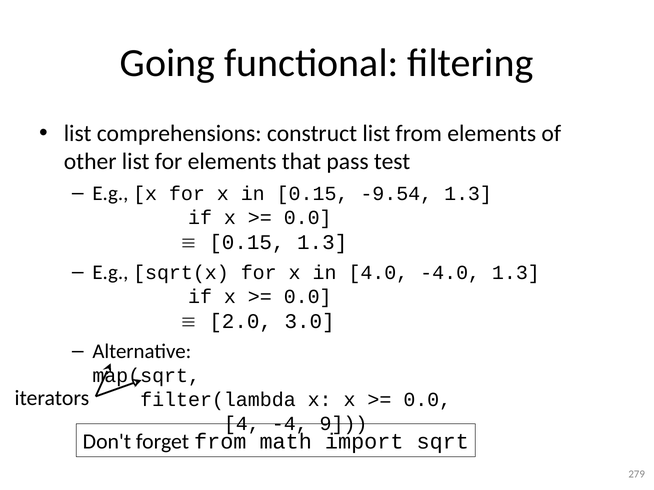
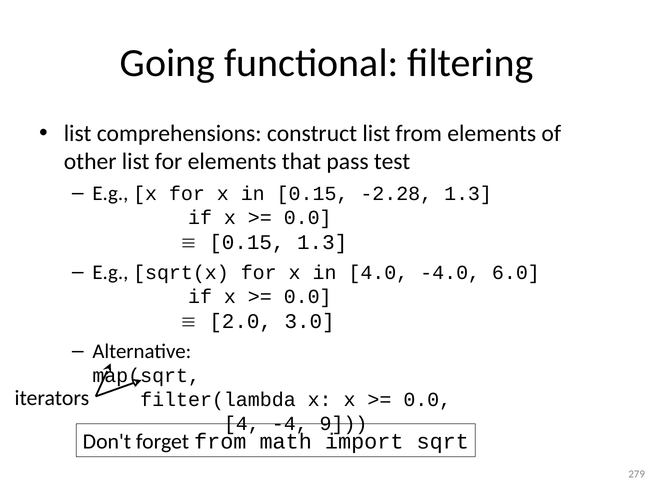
-9.54: -9.54 -> -2.28 (396, 194)
-4.0 1.3: 1.3 -> 6.0 (516, 273)
